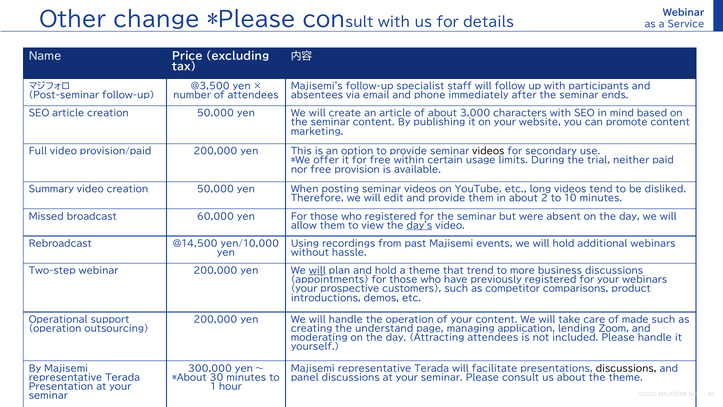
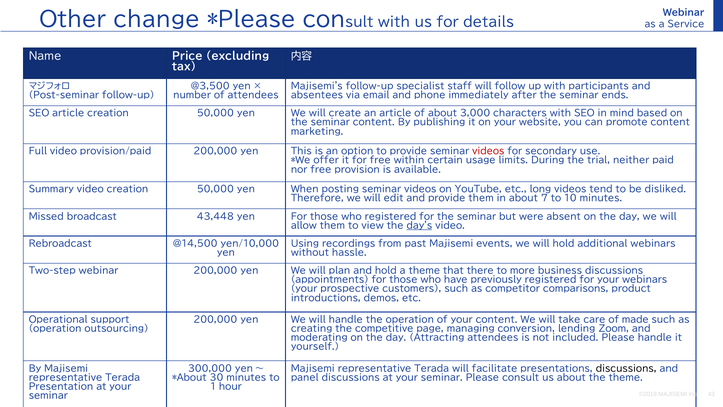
videos colour: black -> red (488, 151)
2: 2 -> 7 (544, 198)
60,000: 60,000 -> 43,448 (215, 216)
will underline: present -> none (317, 271)
trend: trend -> there (480, 271)
the understand: understand -> competitive (384, 329)
application: application -> conversion (526, 329)
